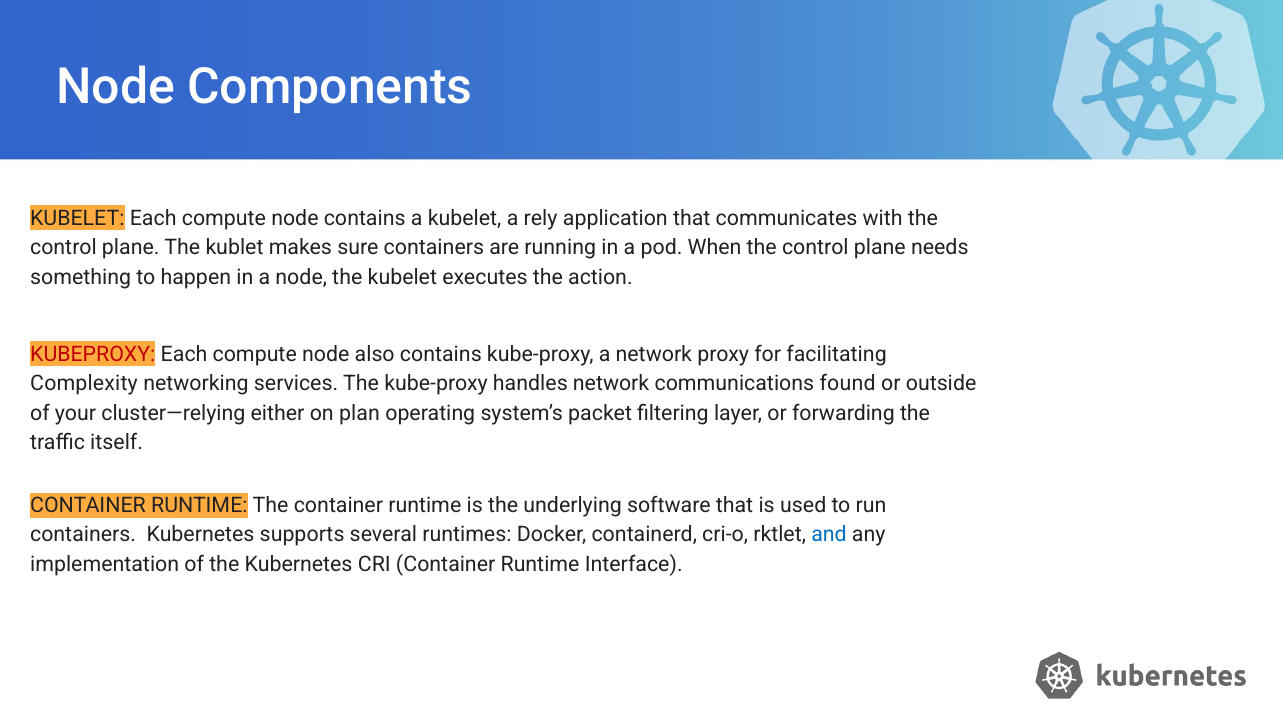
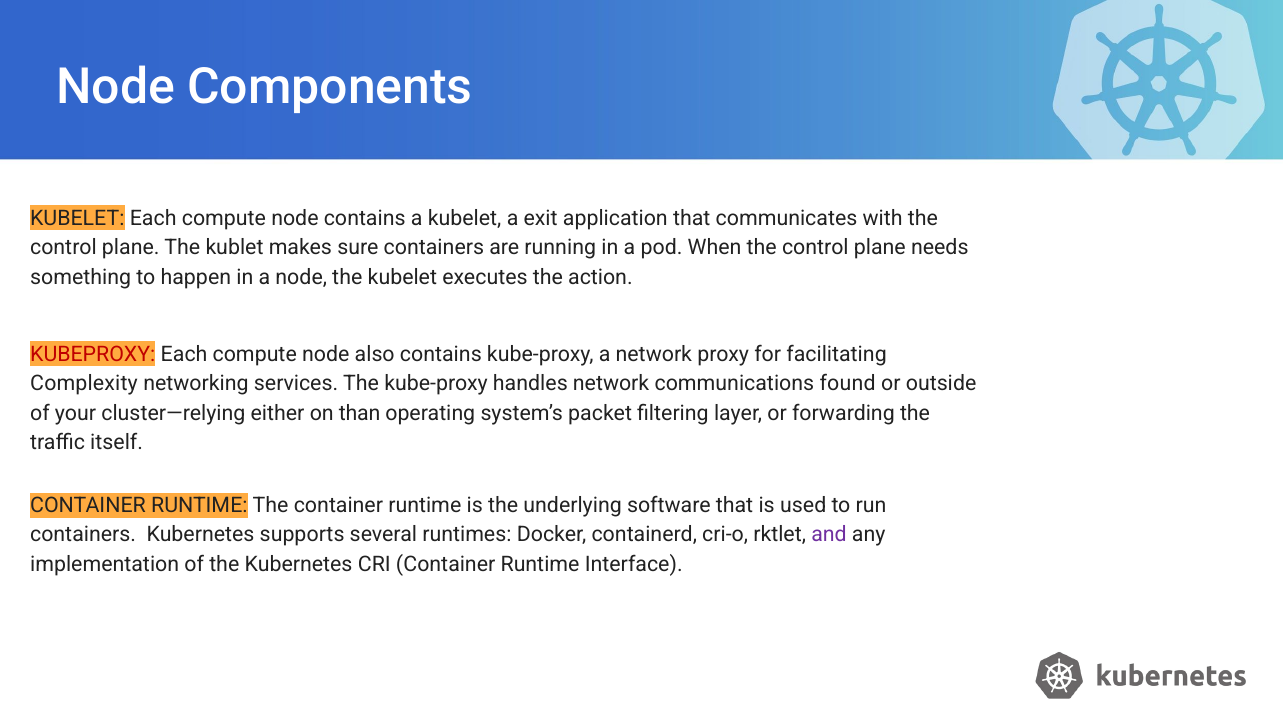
rely: rely -> exit (541, 218)
plan: plan -> than (360, 413)
and colour: blue -> purple (829, 535)
